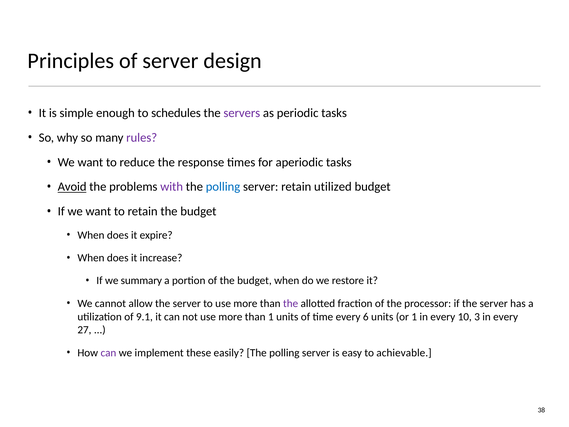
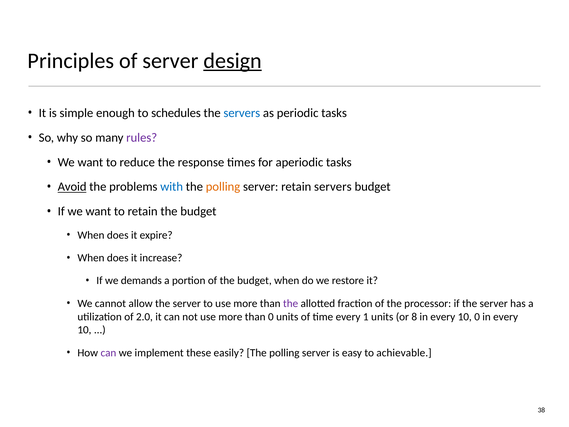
design underline: none -> present (233, 61)
servers colour: purple -> blue (242, 113)
with colour: purple -> blue (172, 187)
polling colour: blue -> orange (223, 187)
retain utilized: utilized -> servers (333, 187)
summary: summary -> demands (141, 280)
9.1: 9.1 -> 2.0 (144, 317)
than 1: 1 -> 0 (271, 317)
6: 6 -> 1 (366, 317)
or 1: 1 -> 8 (414, 317)
10 3: 3 -> 0 (477, 317)
27: 27 -> 10 (84, 330)
